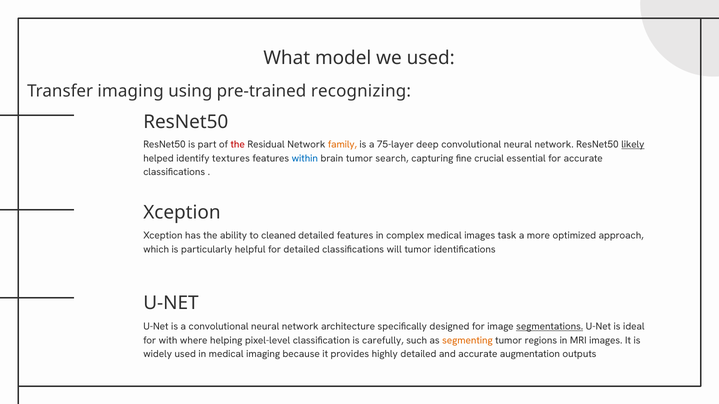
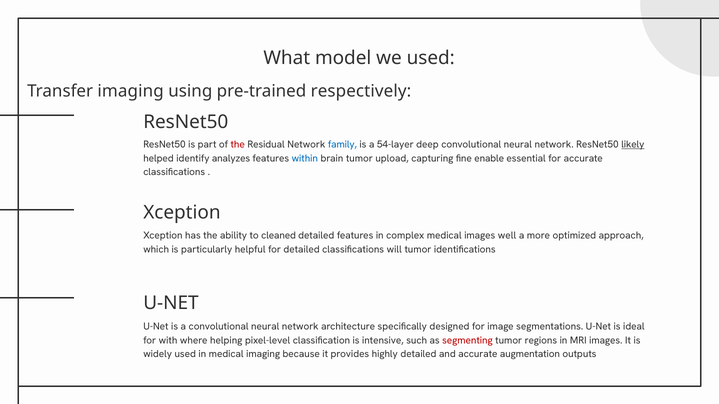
recognizing: recognizing -> respectively (361, 91)
family colour: orange -> blue (342, 145)
75-layer: 75-layer -> 54-layer (395, 145)
textures: textures -> analyzes (231, 158)
search: search -> upload (392, 158)
crucial: crucial -> enable (489, 158)
task: task -> well (507, 236)
segmentations underline: present -> none (550, 327)
carefully: carefully -> intensive (383, 341)
segmenting colour: orange -> red (467, 341)
